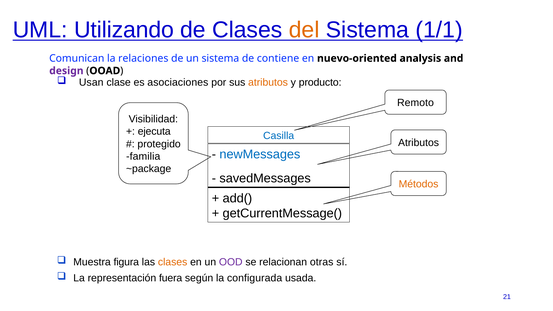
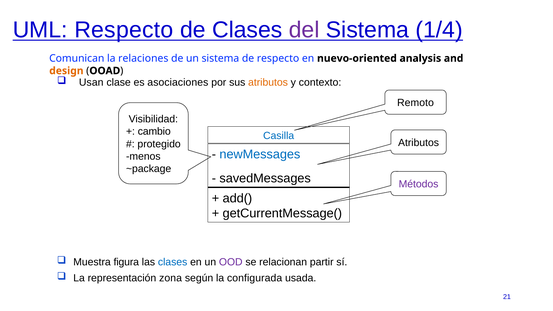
UML Utilizando: Utilizando -> Respecto (124, 30)
del colour: orange -> purple (304, 30)
1/1: 1/1 -> 1/4 (439, 30)
de contiene: contiene -> respecto (278, 58)
design colour: purple -> orange (66, 71)
producto: producto -> contexto (320, 83)
ejecuta: ejecuta -> cambio (154, 132)
familia: familia -> menos (143, 156)
Métodos colour: orange -> purple (419, 184)
clases colour: orange -> blue (173, 262)
otras: otras -> partir (322, 262)
fuera: fuera -> zona (171, 278)
